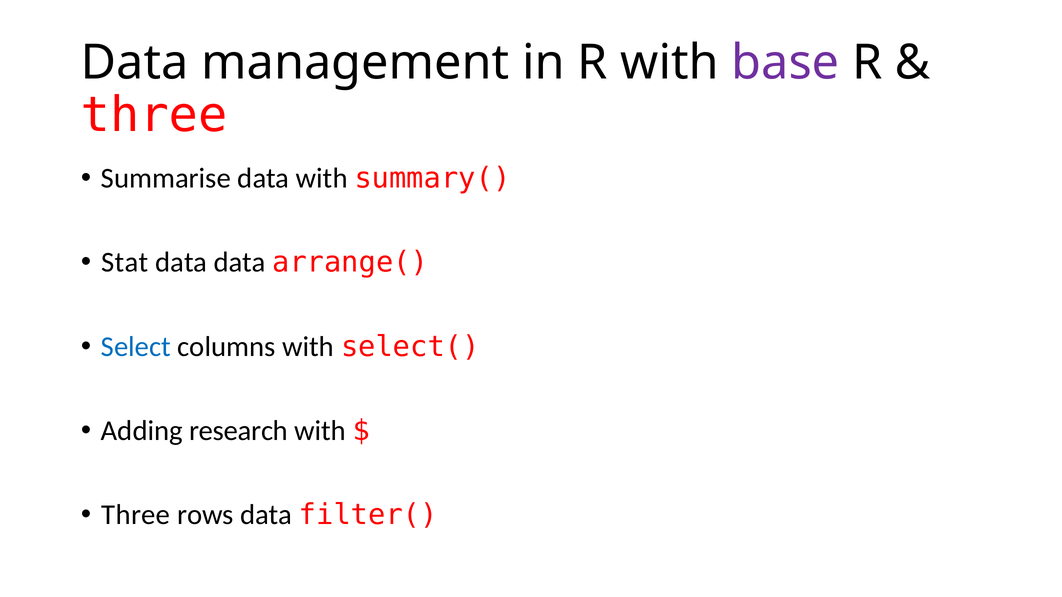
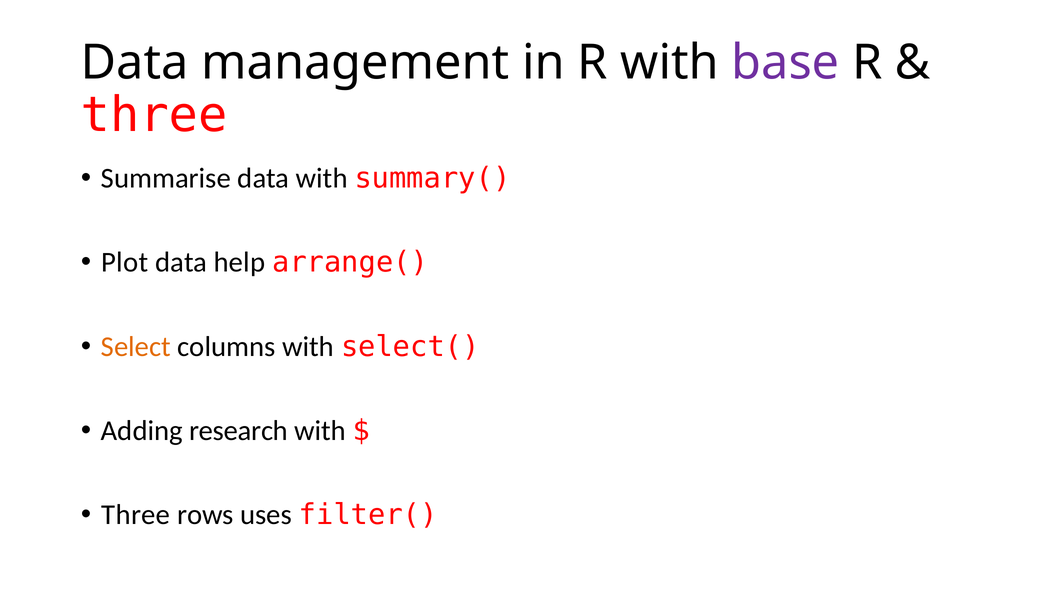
Stat: Stat -> Plot (125, 263)
data data: data -> help (239, 263)
Select colour: blue -> orange (136, 347)
rows data: data -> uses (266, 515)
